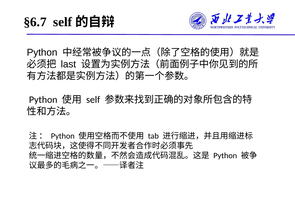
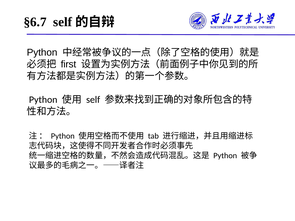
last: last -> first (68, 64)
